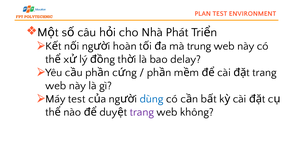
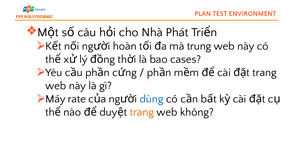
delay: delay -> cases (186, 59)
Máy test: test -> rate (77, 99)
trang colour: purple -> orange (142, 112)
